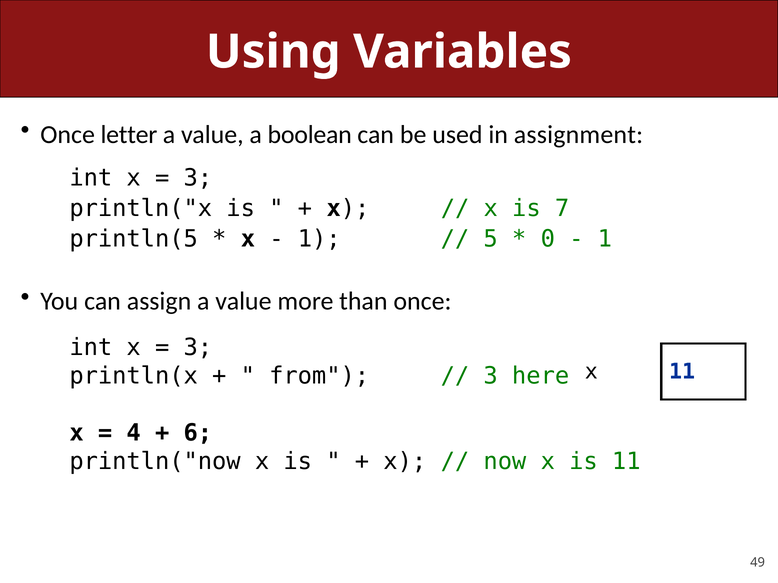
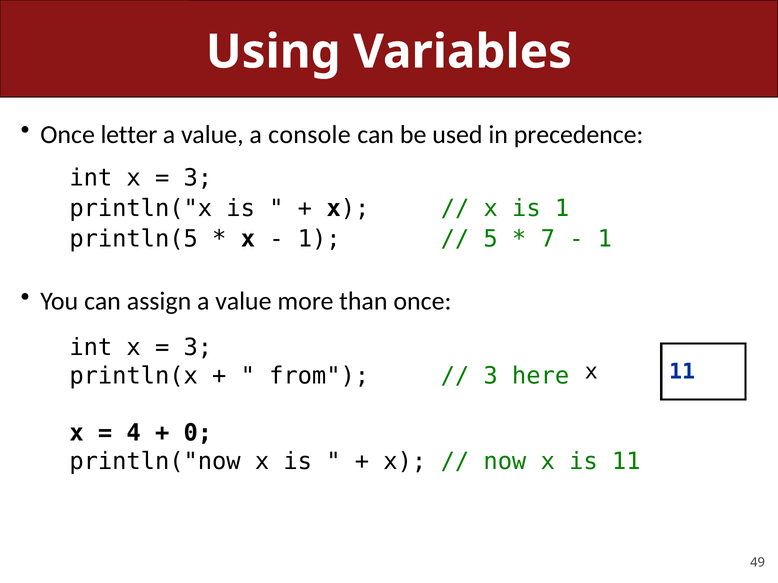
boolean: boolean -> console (309, 135)
assignment: assignment -> precedence (579, 135)
is 7: 7 -> 1 (562, 209)
0: 0 -> 7 (548, 239)
6: 6 -> 0 (198, 434)
